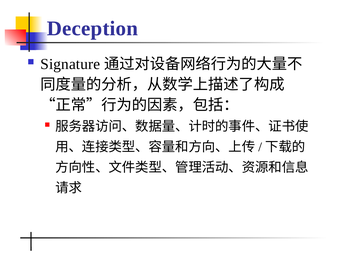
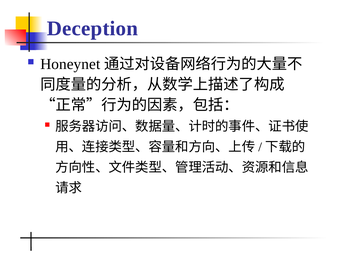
Signature: Signature -> Honeynet (70, 64)
